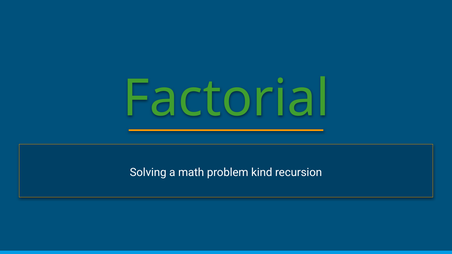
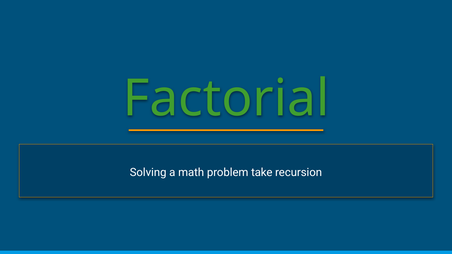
kind: kind -> take (262, 173)
